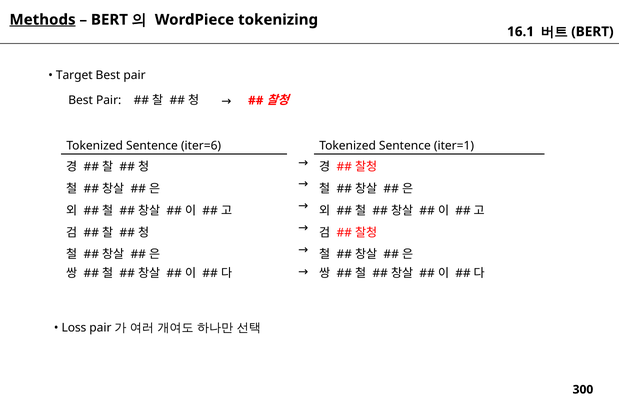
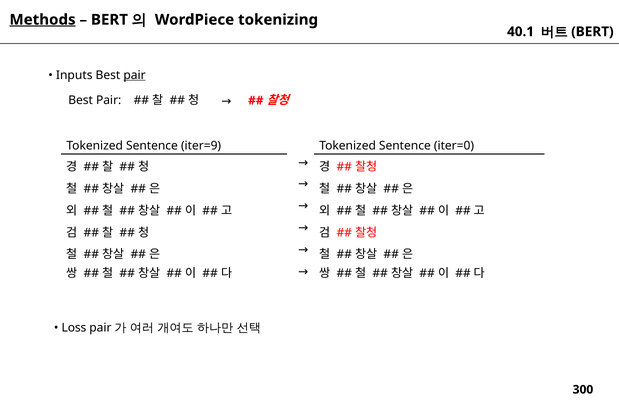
16.1: 16.1 -> 40.1 (521, 32)
Target: Target -> Inputs (74, 75)
pair underline: none -> present (135, 75)
iter=6: iter=6 -> iter=9 (201, 146)
iter=1: iter=1 -> iter=0 (454, 146)
